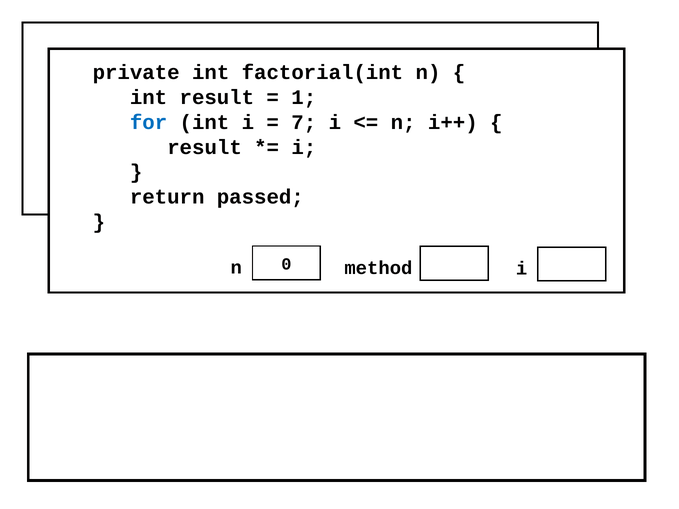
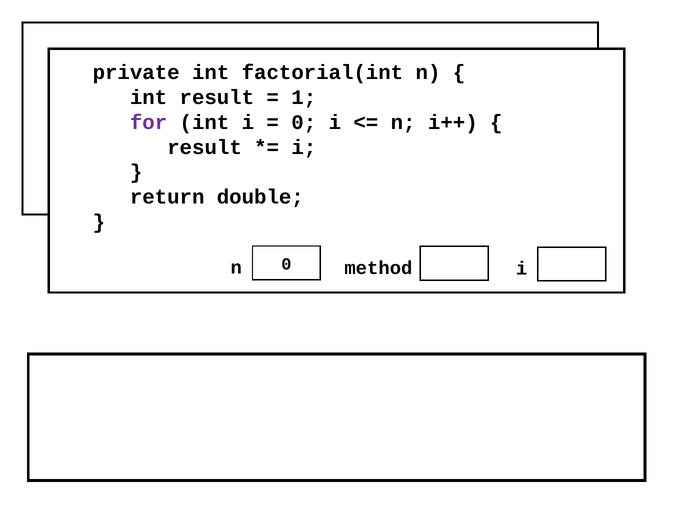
for colour: blue -> purple (149, 122)
7: 7 -> 0 (304, 122)
passed: passed -> double (260, 197)
